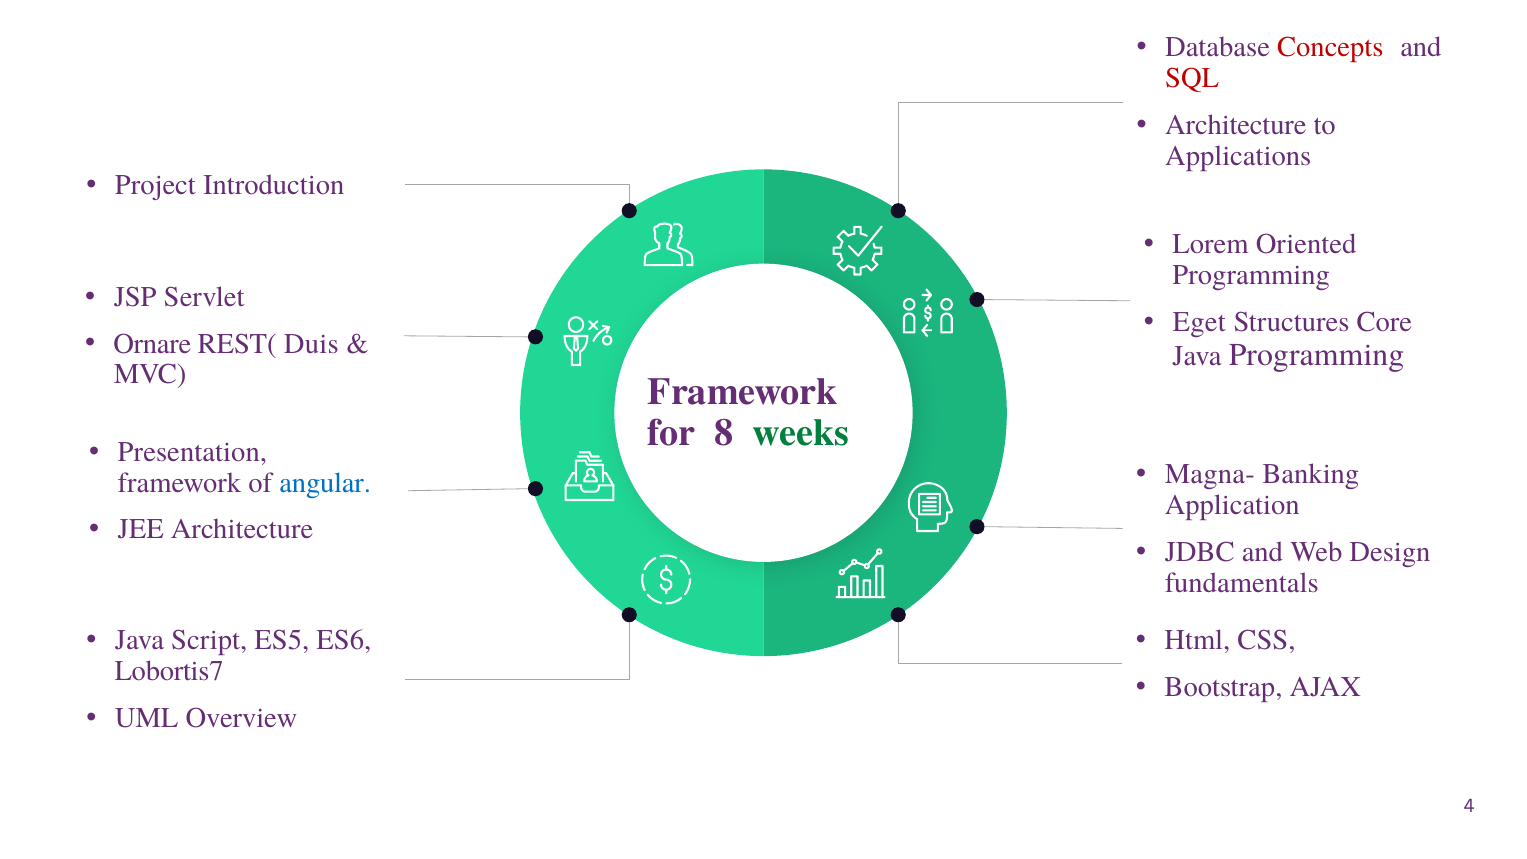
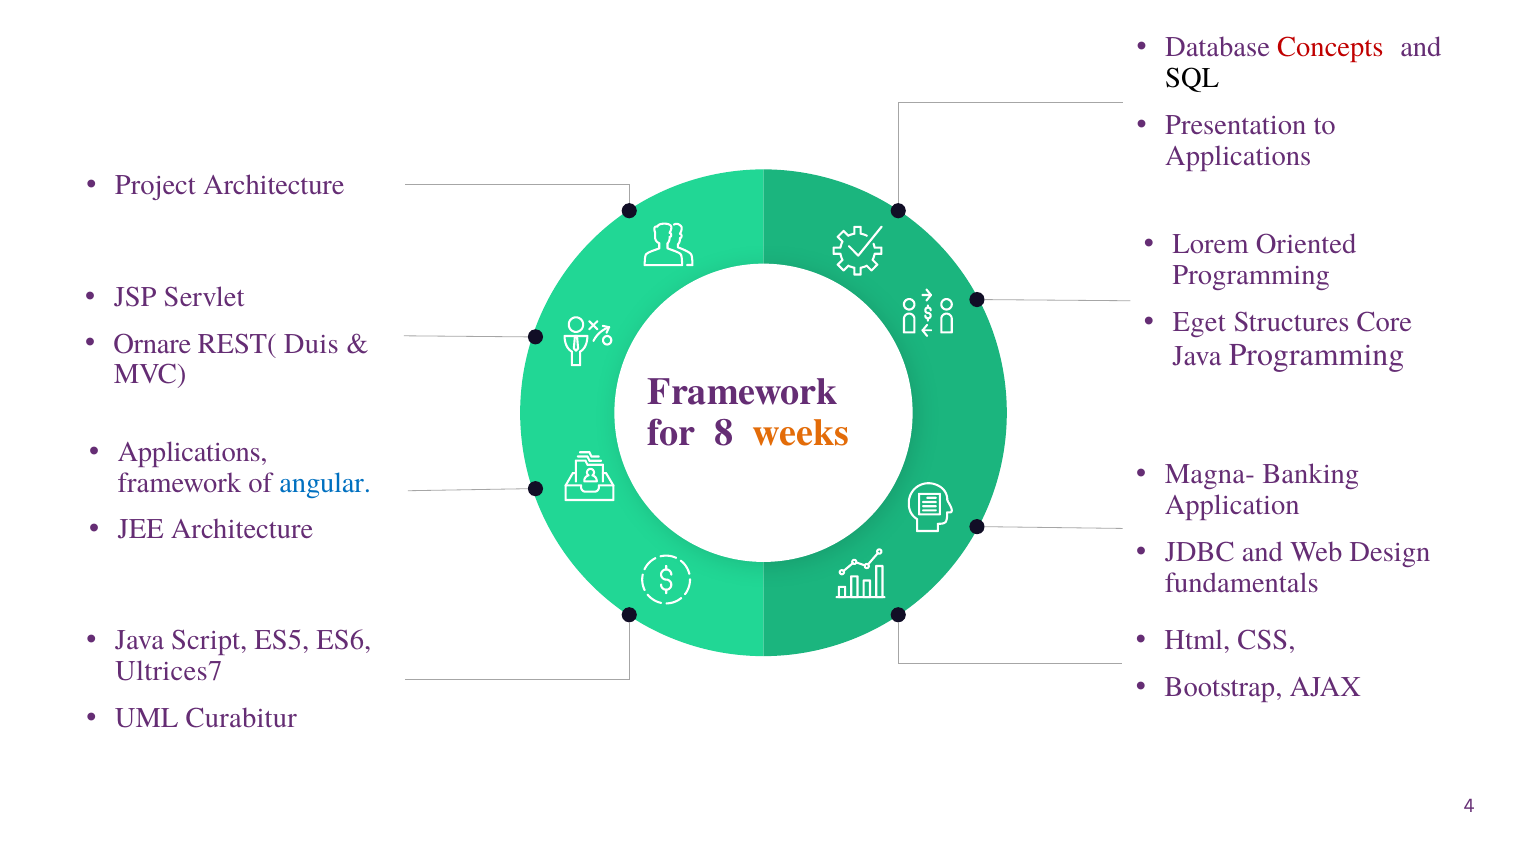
SQL colour: red -> black (1192, 78)
Architecture: Architecture -> Presentation (1236, 125)
Project Introduction: Introduction -> Architecture (274, 185)
weeks colour: green -> orange (801, 433)
Presentation: Presentation -> Applications (193, 452)
Lobortis7: Lobortis7 -> Ultrices7 (169, 671)
Overview: Overview -> Curabitur (241, 718)
